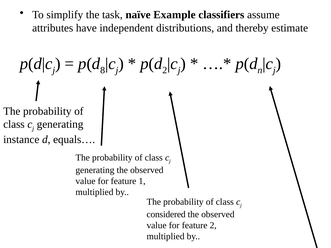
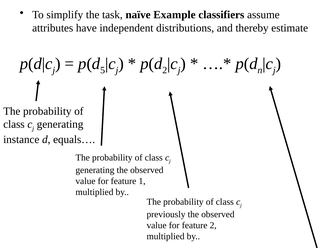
8: 8 -> 5 (103, 70)
considered: considered -> previously (166, 215)
